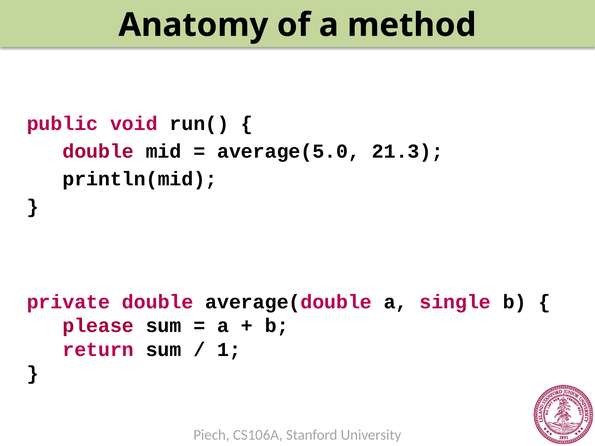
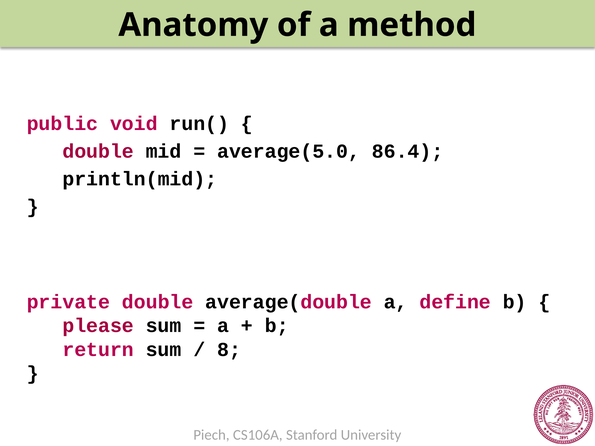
21.3: 21.3 -> 86.4 (408, 151)
single: single -> define (455, 302)
1: 1 -> 8 (229, 350)
